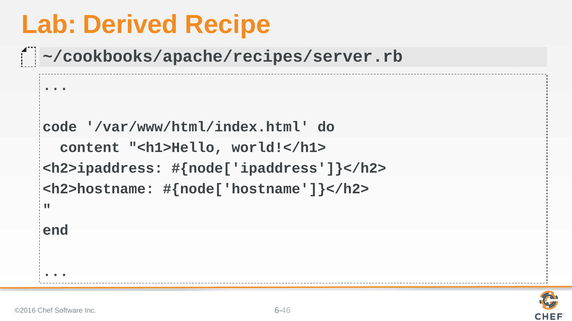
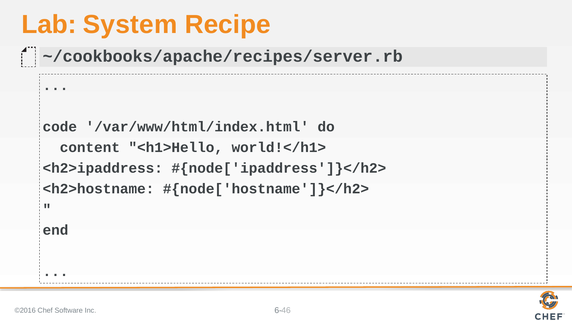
Derived: Derived -> System (130, 25)
